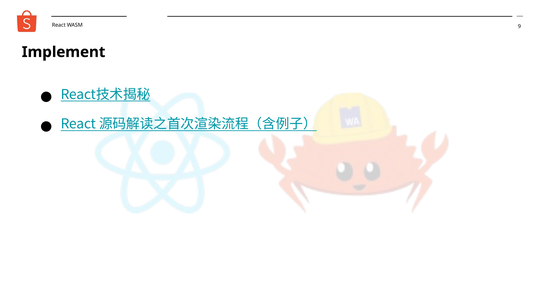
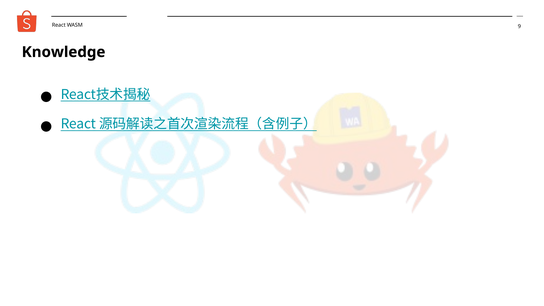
Implement: Implement -> Knowledge (64, 52)
